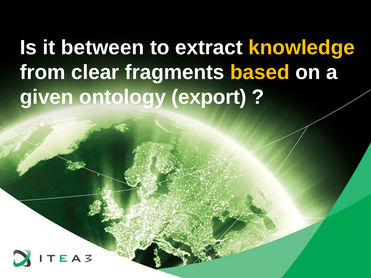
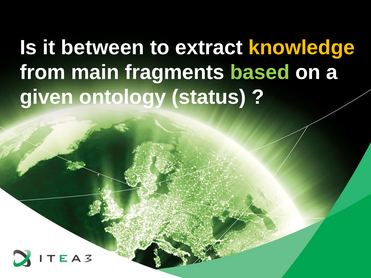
clear: clear -> main (95, 72)
based colour: yellow -> light green (260, 72)
export: export -> status (209, 97)
